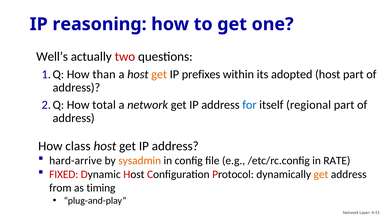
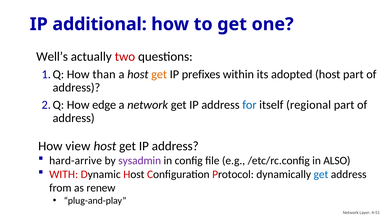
reasoning: reasoning -> additional (100, 24)
total: total -> edge (104, 105)
class: class -> view (78, 146)
sysadmin colour: orange -> purple (140, 160)
RATE: RATE -> ALSO (337, 160)
FIXED: FIXED -> WITH (64, 174)
get colour: orange -> blue (321, 174)
timing: timing -> renew (101, 187)
